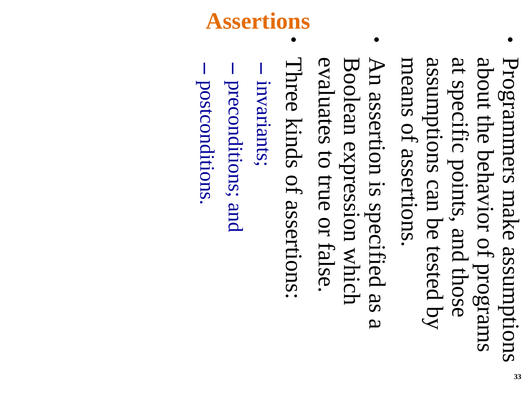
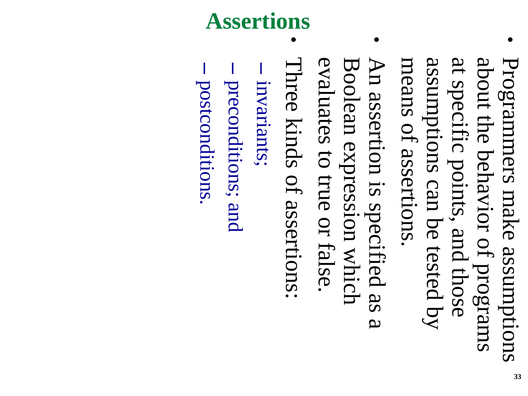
Assertions colour: orange -> green (258, 21)
